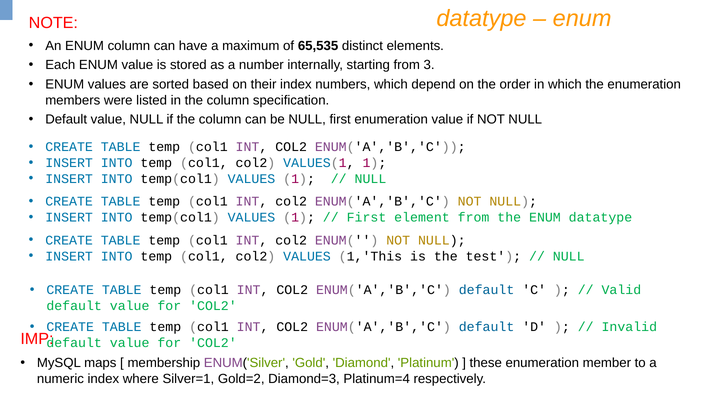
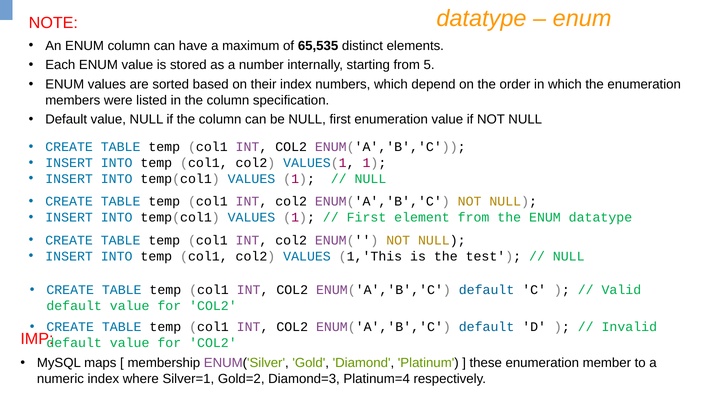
3: 3 -> 5 (429, 65)
